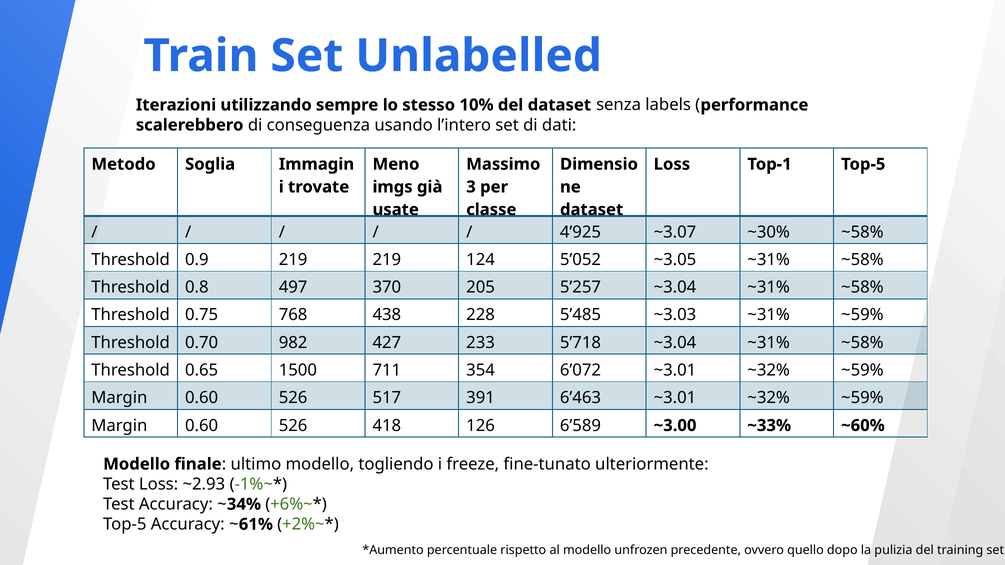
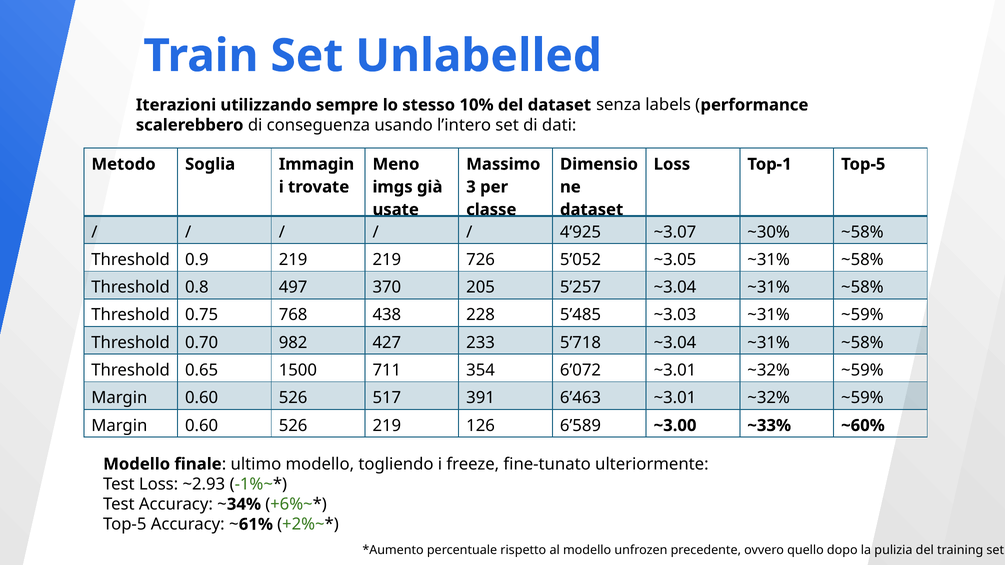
124: 124 -> 726 (481, 260)
526 418: 418 -> 219 (387, 426)
